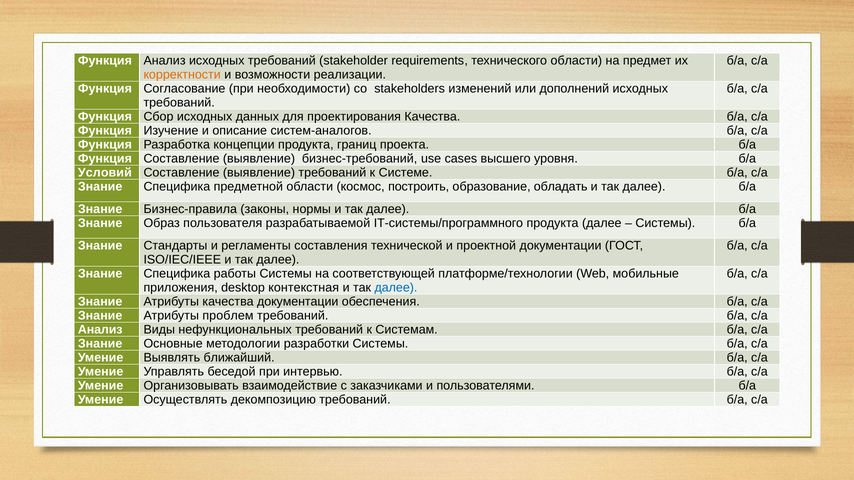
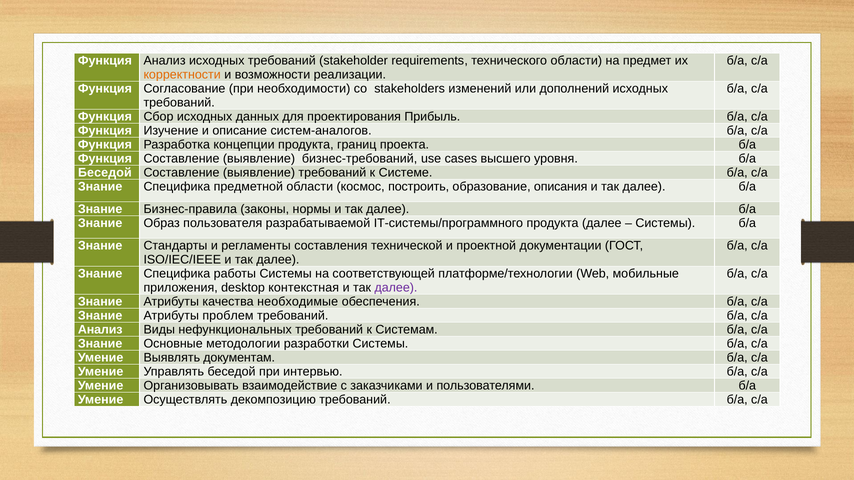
проектирования Качества: Качества -> Прибыль (432, 117)
Условий: Условий -> Беседой (105, 173)
обладать: обладать -> описания (561, 187)
далее colour: blue -> purple (396, 288)
качества документации: документации -> необходимые (298, 302)
ближайший: ближайший -> документам (239, 358)
